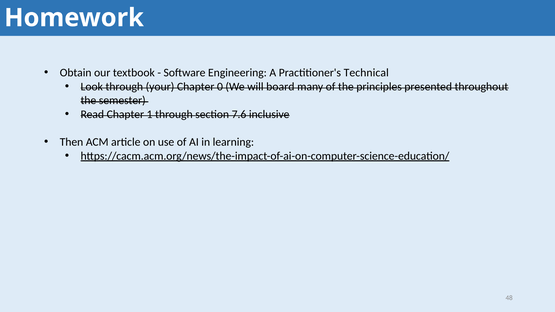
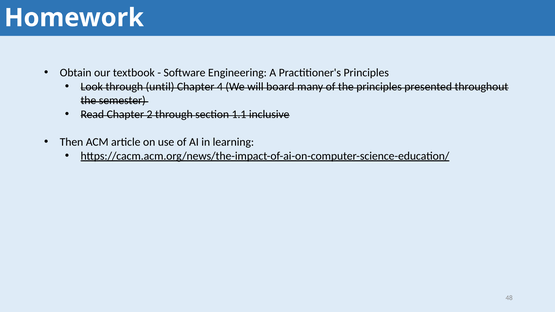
Practitioner's Technical: Technical -> Principles (366, 73)
your: your -> until (160, 87)
0: 0 -> 4 (220, 87)
1: 1 -> 2 (150, 114)
7.6: 7.6 -> 1.1 (239, 114)
